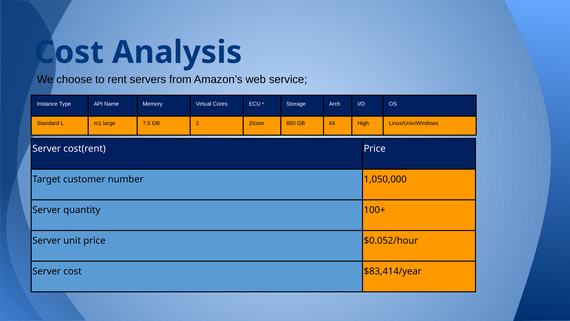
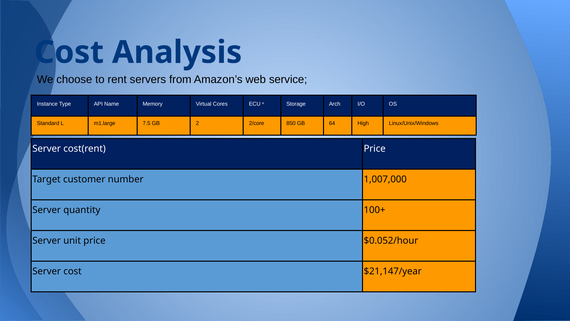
1,050,000: 1,050,000 -> 1,007,000 (385, 179)
$83,414/year: $83,414/year -> $21,147/year (393, 271)
